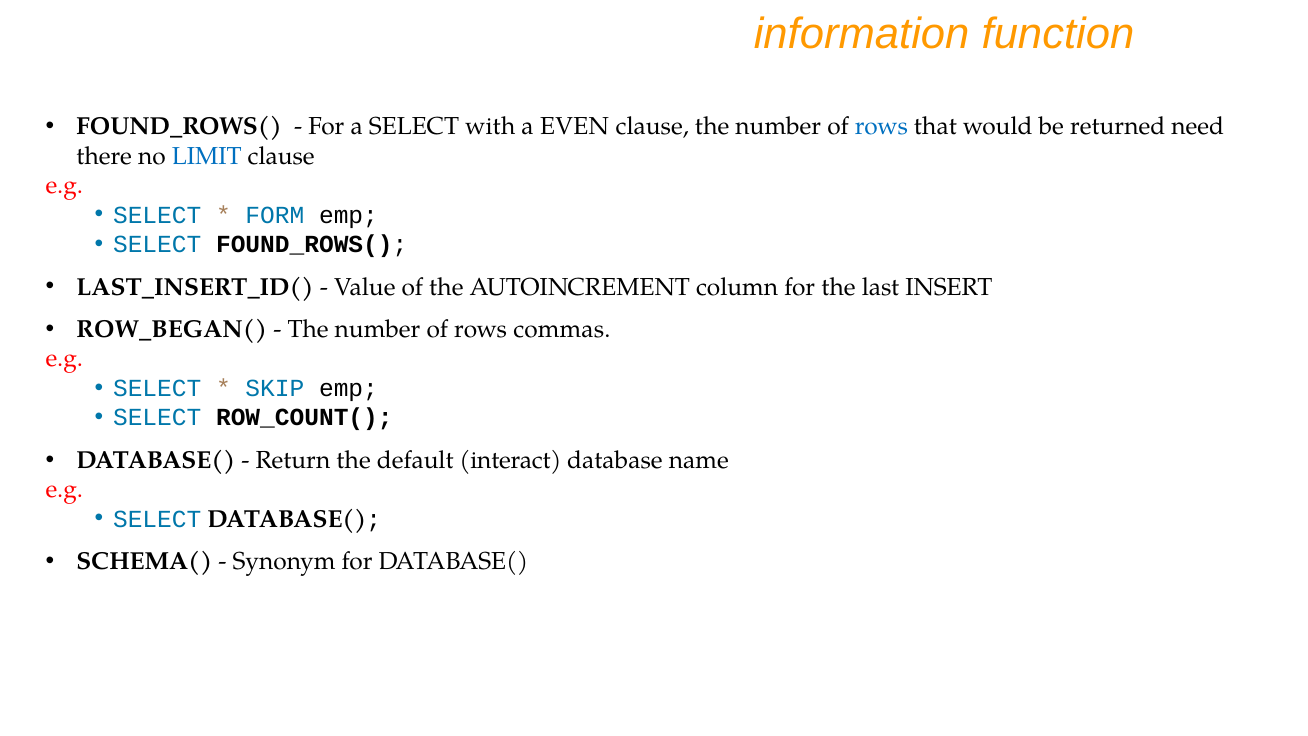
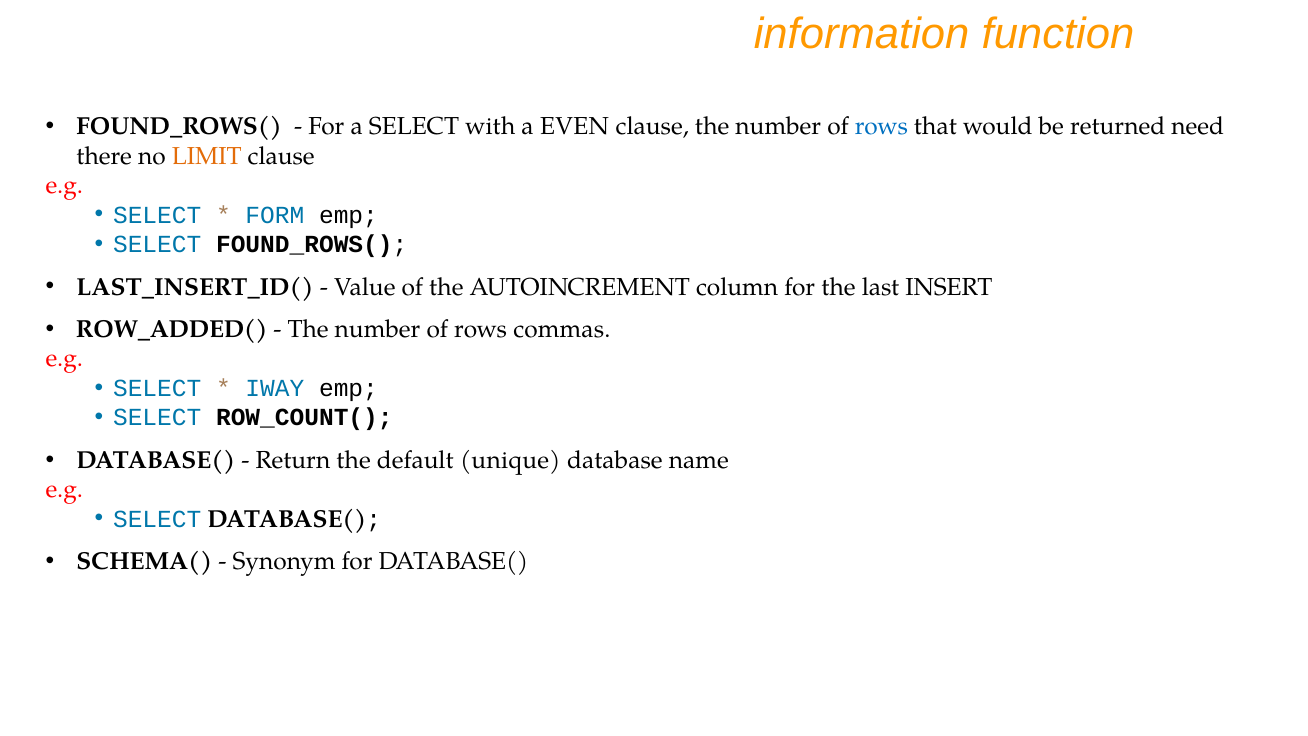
LIMIT colour: blue -> orange (207, 156)
ROW_BEGAN(: ROW_BEGAN( -> ROW_ADDED( (172, 329)
SKIP: SKIP -> IWAY (275, 388)
interact: interact -> unique (510, 460)
